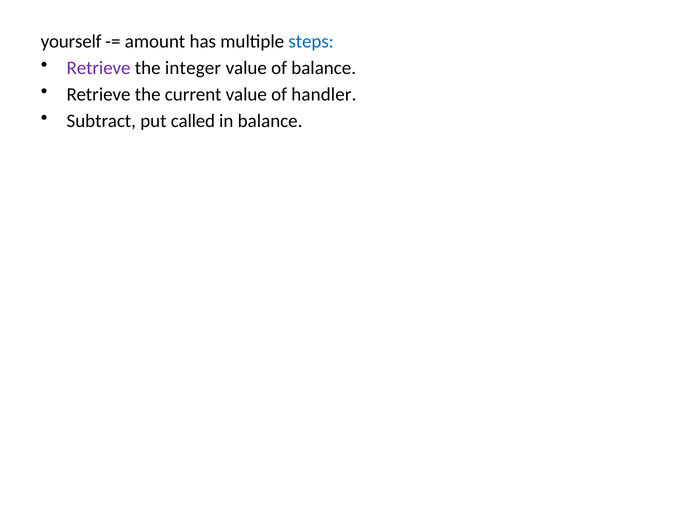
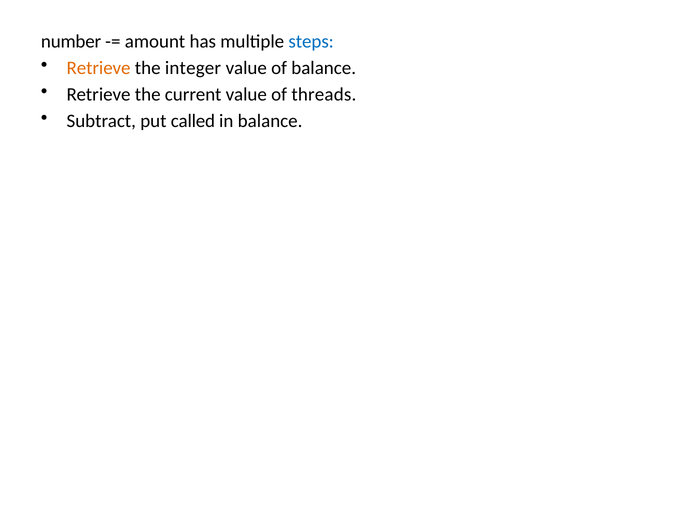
yourself: yourself -> number (71, 41)
Retrieve colour: purple -> orange (99, 68)
handler: handler -> threads (324, 95)
